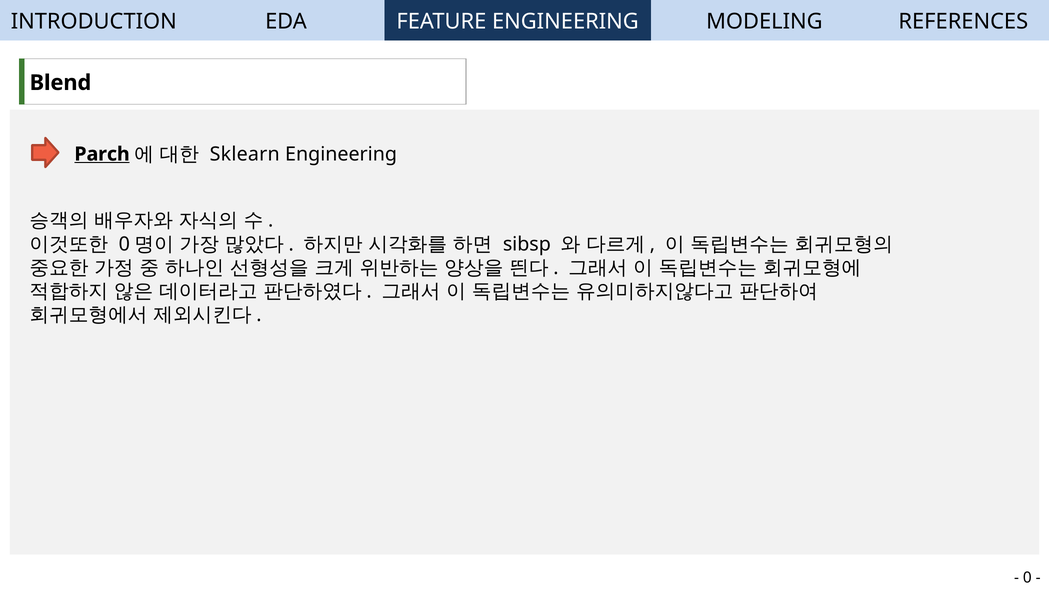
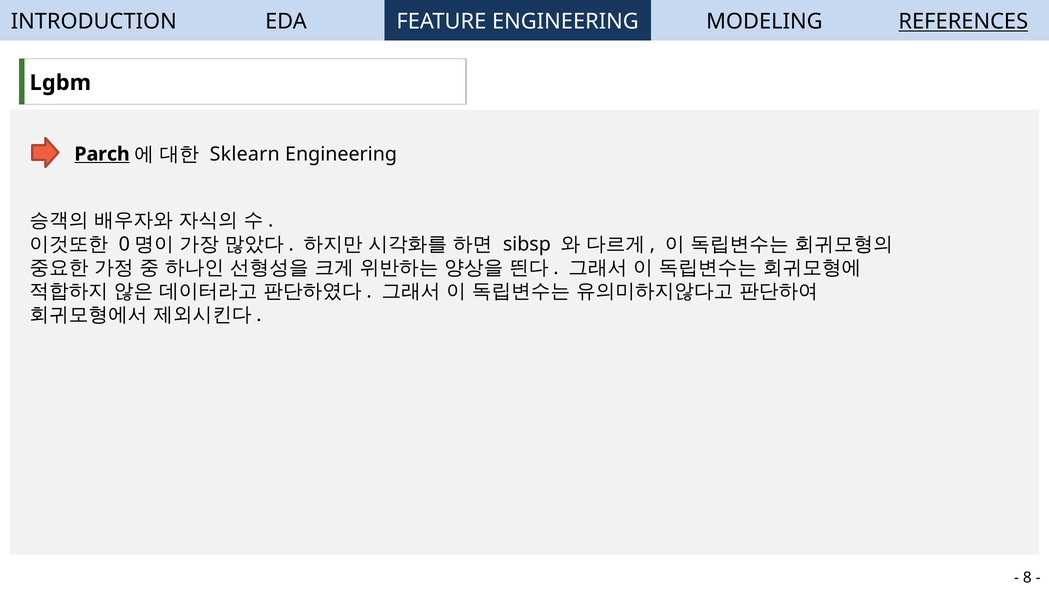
REFERENCES underline: none -> present (963, 22)
Blend: Blend -> Lgbm (60, 83)
0: 0 -> 8 (1027, 578)
